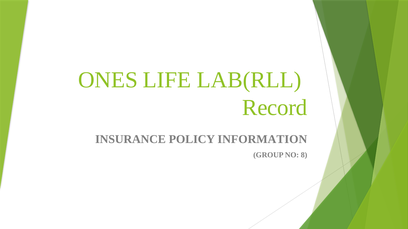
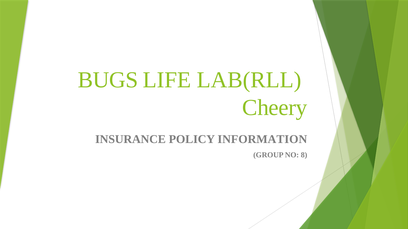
ONES: ONES -> BUGS (108, 80)
Record: Record -> Cheery (275, 108)
